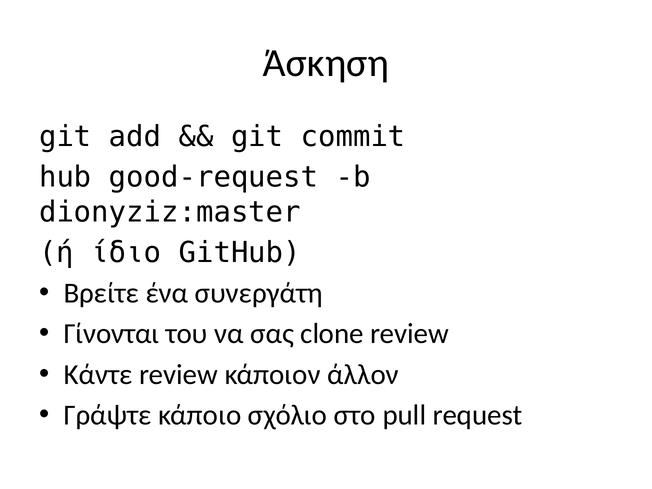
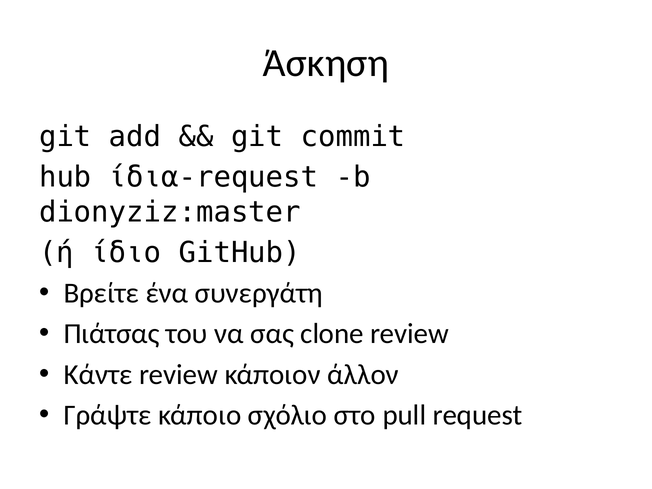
good-request: good-request -> ίδια-request (214, 177)
Γίνονται: Γίνονται -> Πιάτσας (111, 334)
